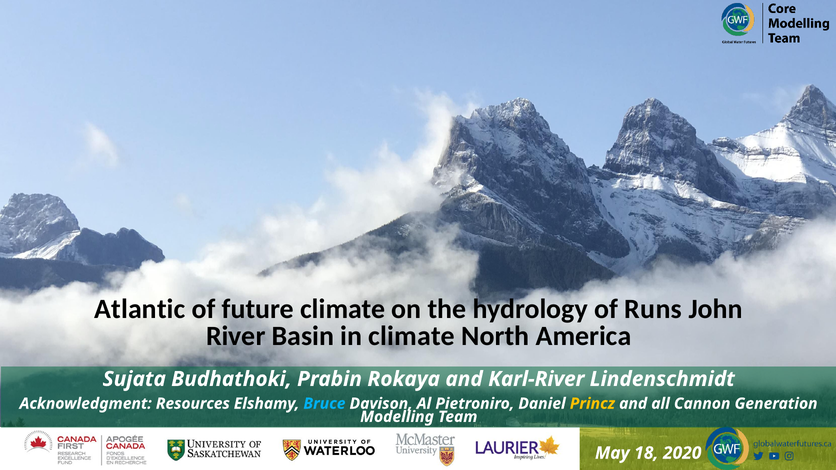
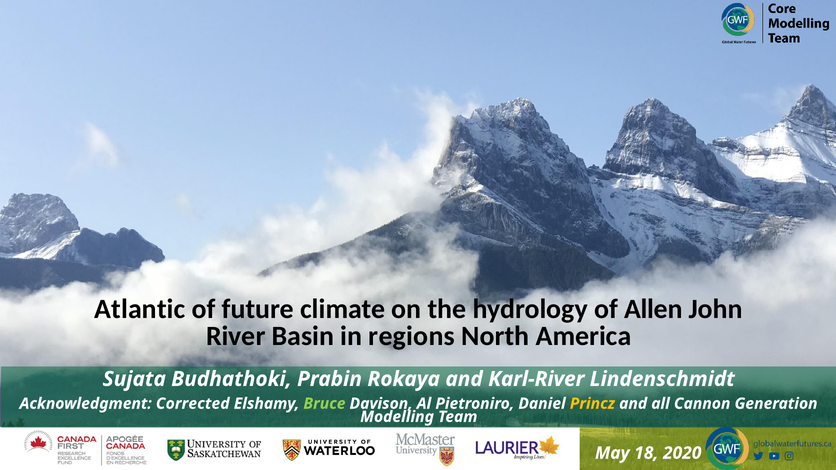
Runs: Runs -> Allen (653, 309)
in climate: climate -> regions (412, 336)
Resources: Resources -> Corrected (193, 404)
Bruce colour: light blue -> light green (324, 404)
